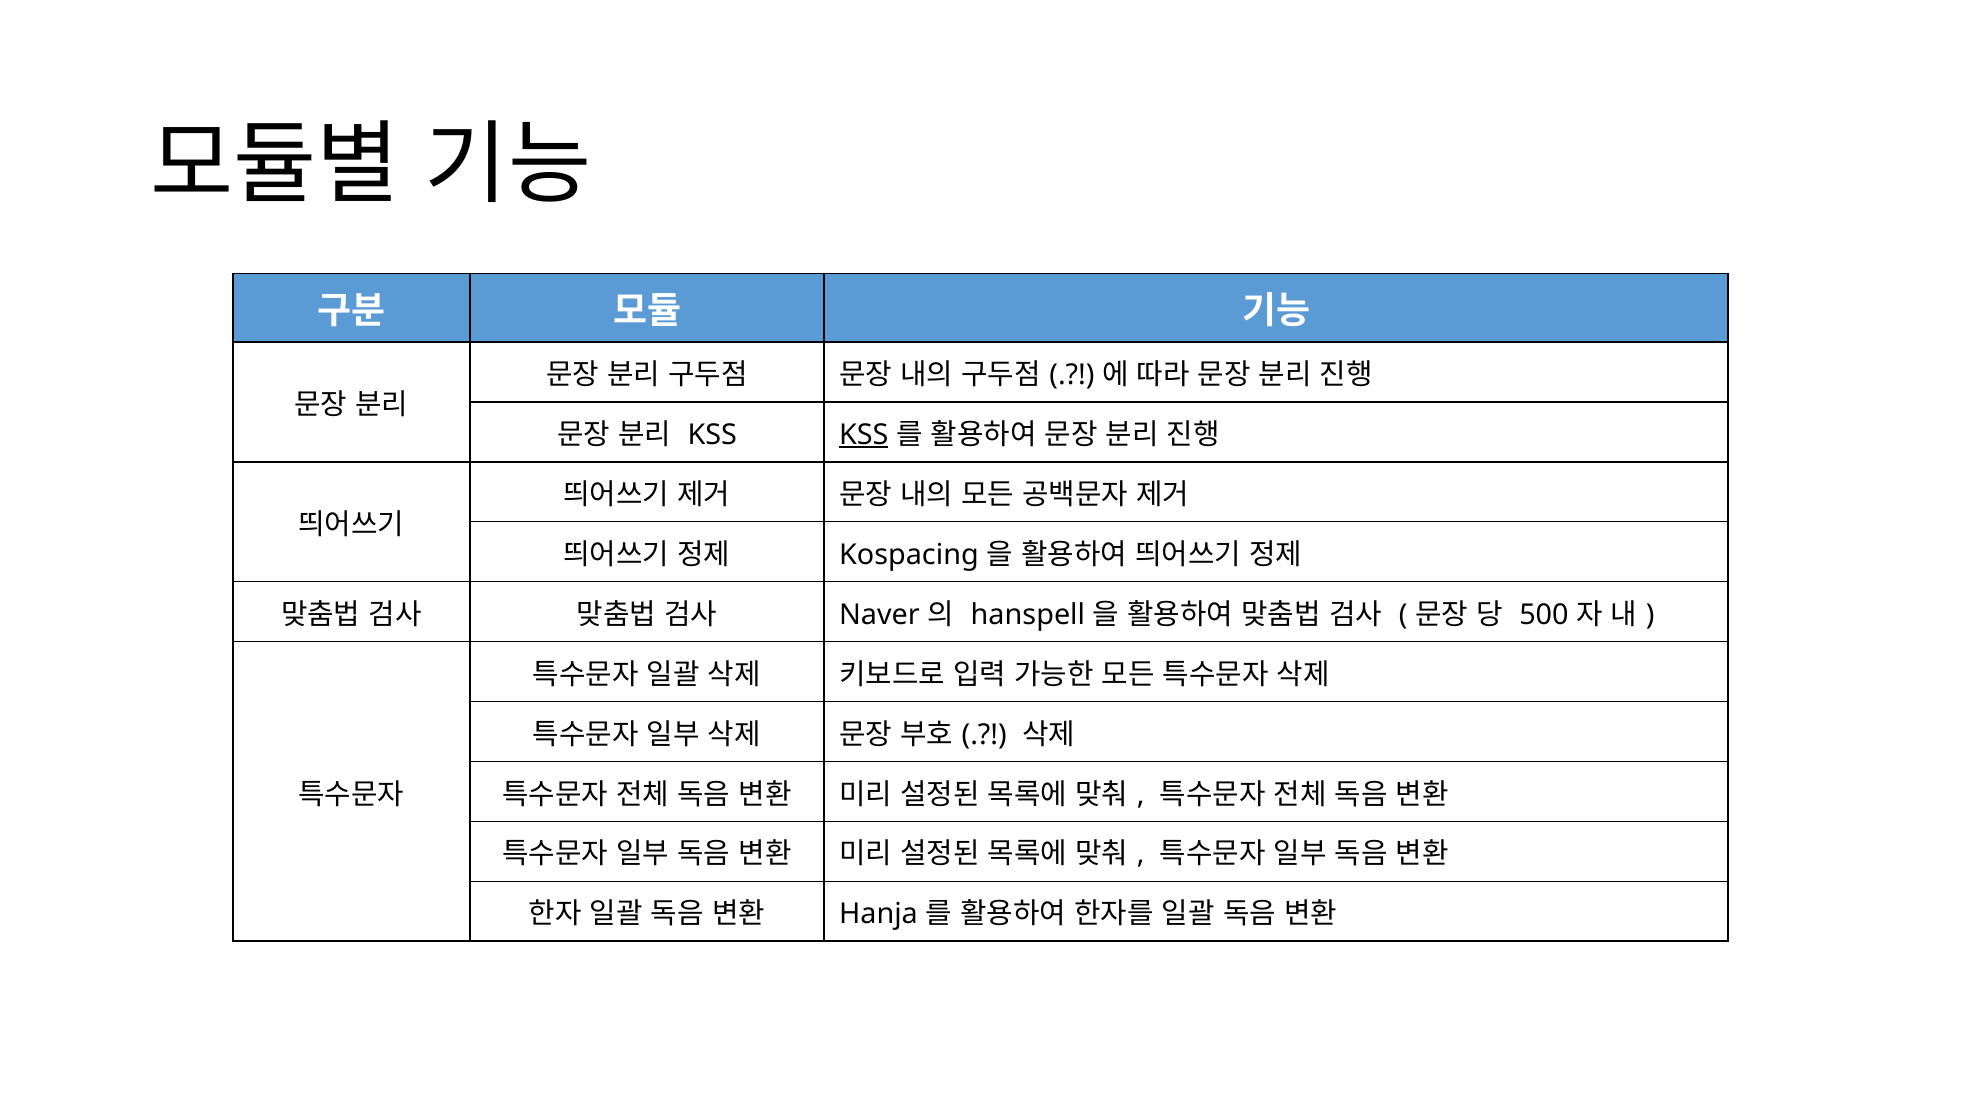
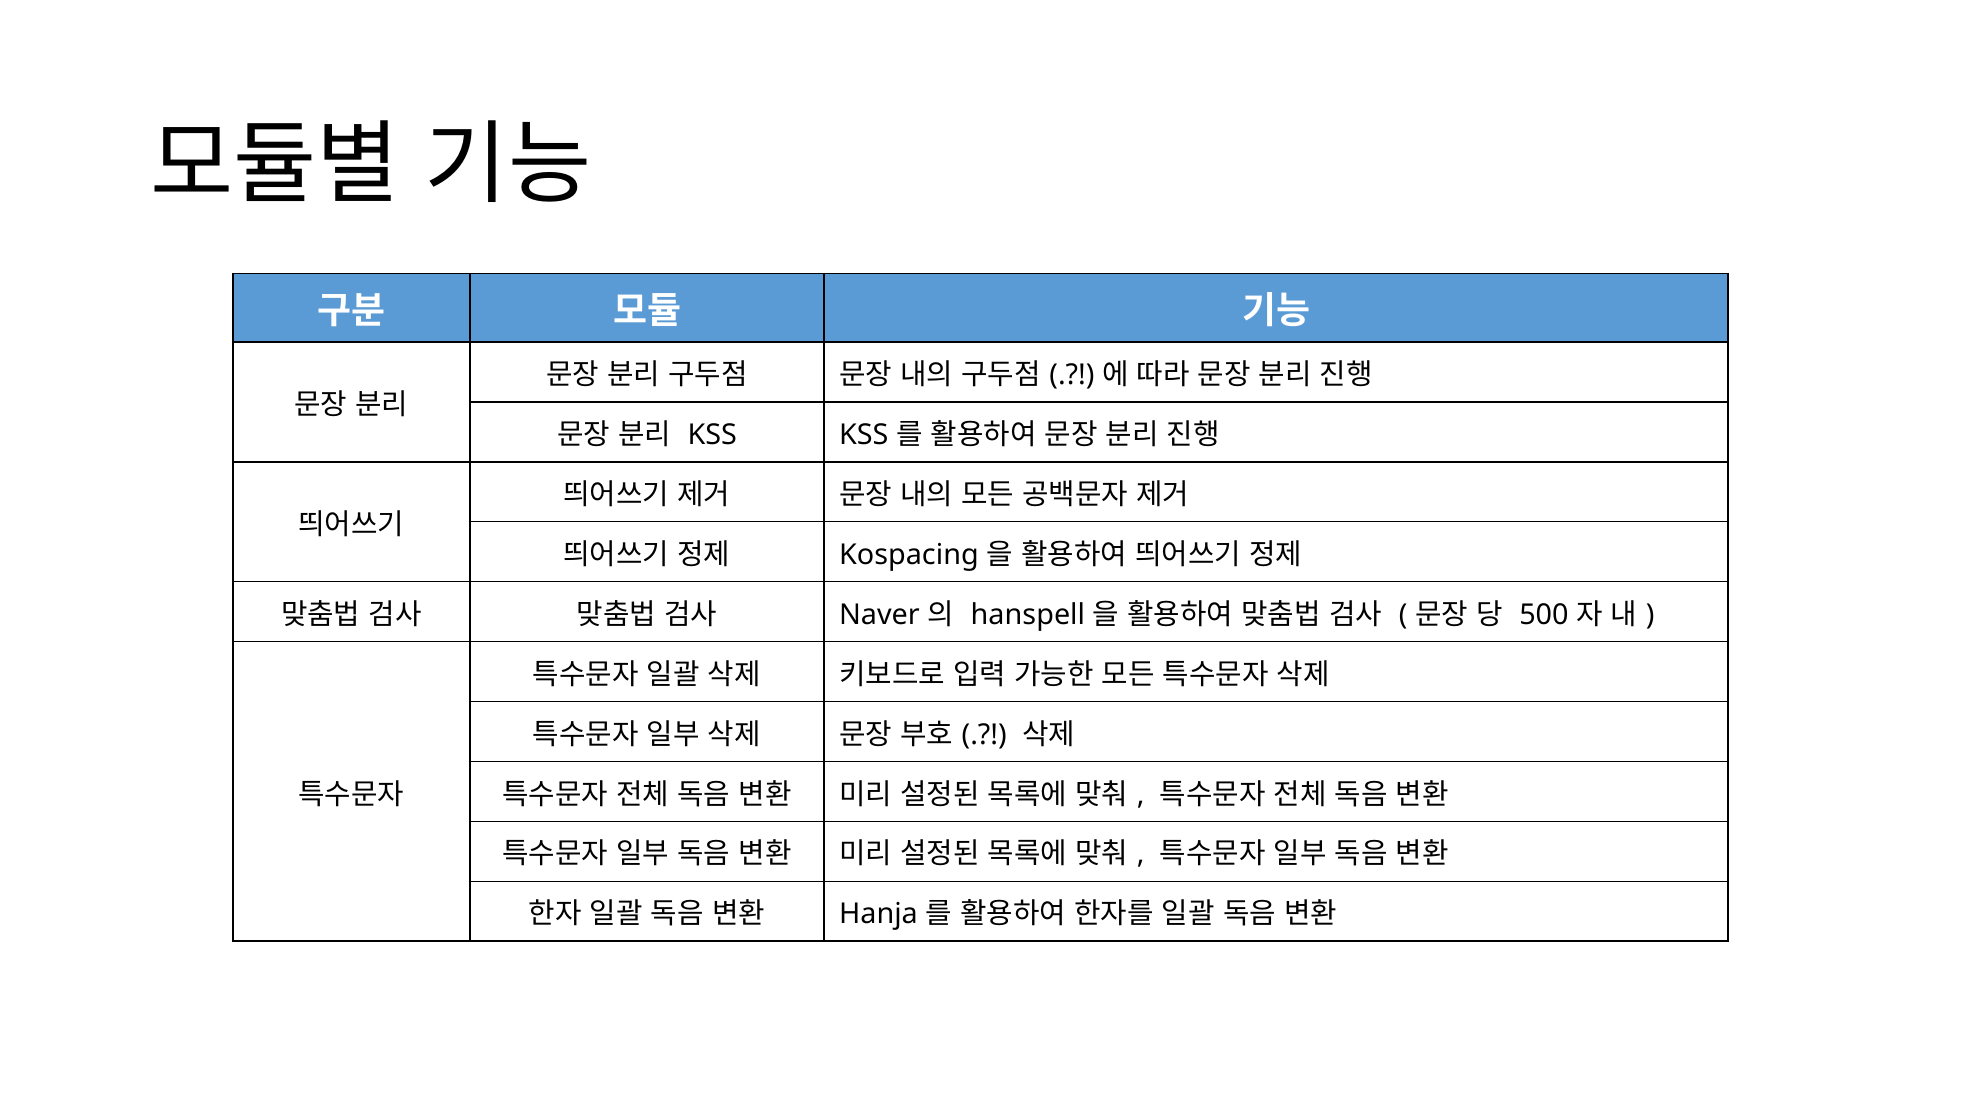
KSS underline: present -> none (864, 435)
